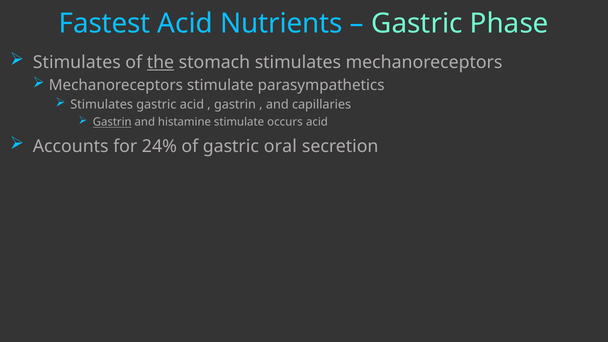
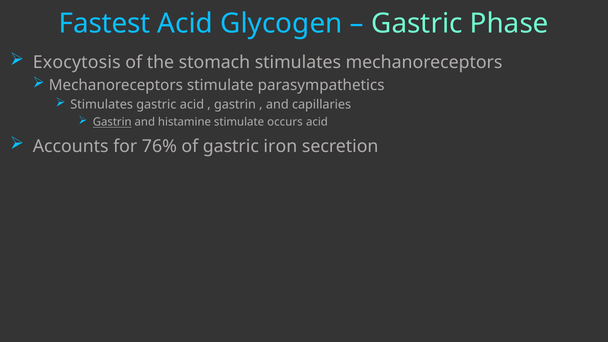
Nutrients: Nutrients -> Glycogen (281, 24)
Stimulates: Stimulates -> Exocytosis (77, 62)
the underline: present -> none (160, 62)
24%: 24% -> 76% (159, 146)
oral: oral -> iron (280, 146)
